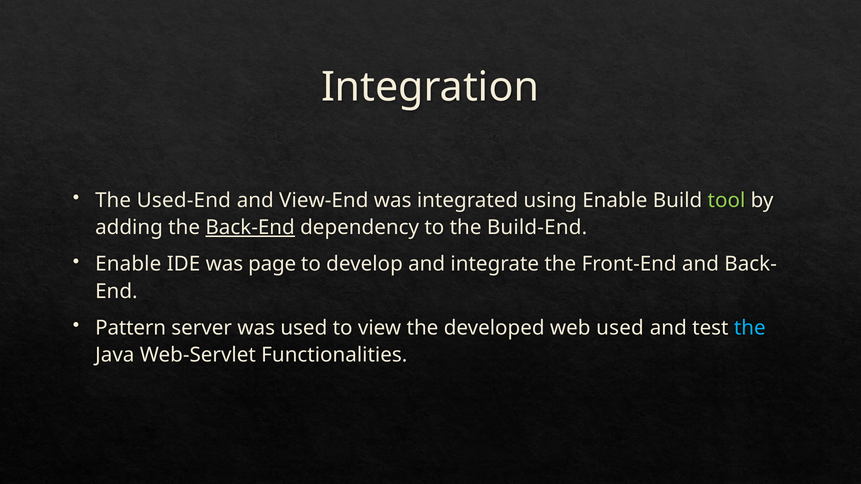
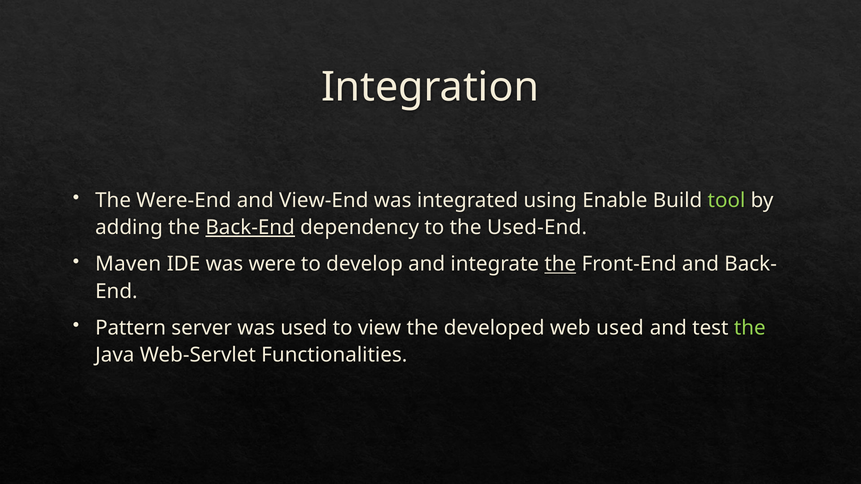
Used-End: Used-End -> Were-End (184, 200)
Build-End: Build-End -> Used-End (537, 228)
Enable: Enable -> Maven (128, 264)
page: page -> were (272, 264)
the underline: none -> present (560, 264)
the colour: light blue -> light green (750, 328)
